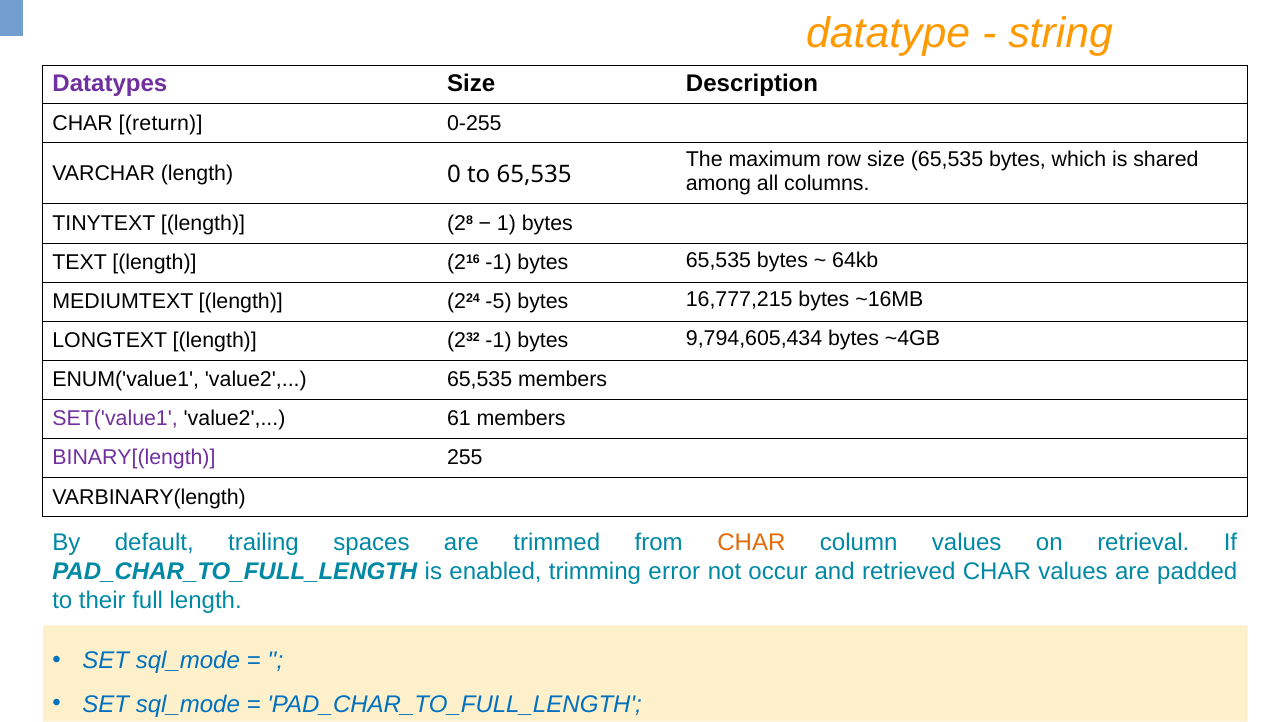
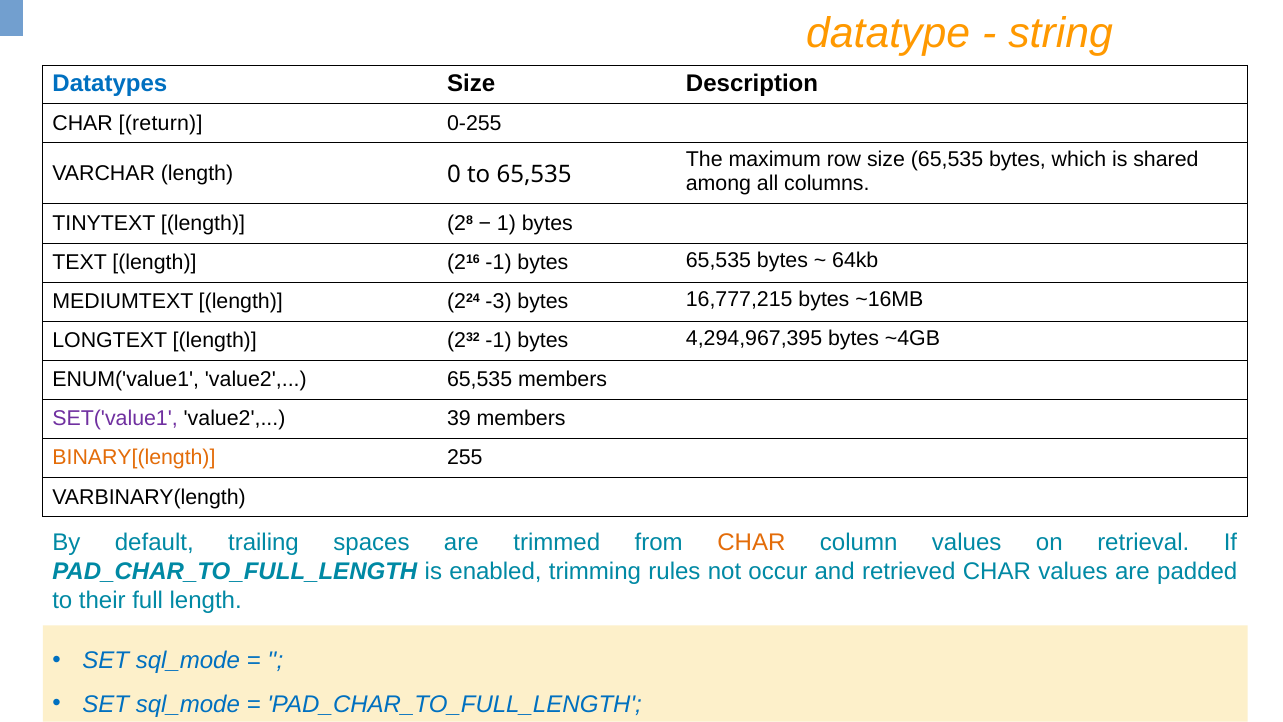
Datatypes colour: purple -> blue (110, 84)
-5: -5 -> -3 (499, 302)
9,794,605,434: 9,794,605,434 -> 4,294,967,395 (754, 338)
61: 61 -> 39 (459, 419)
BINARY[(length colour: purple -> orange (134, 458)
error: error -> rules (674, 571)
